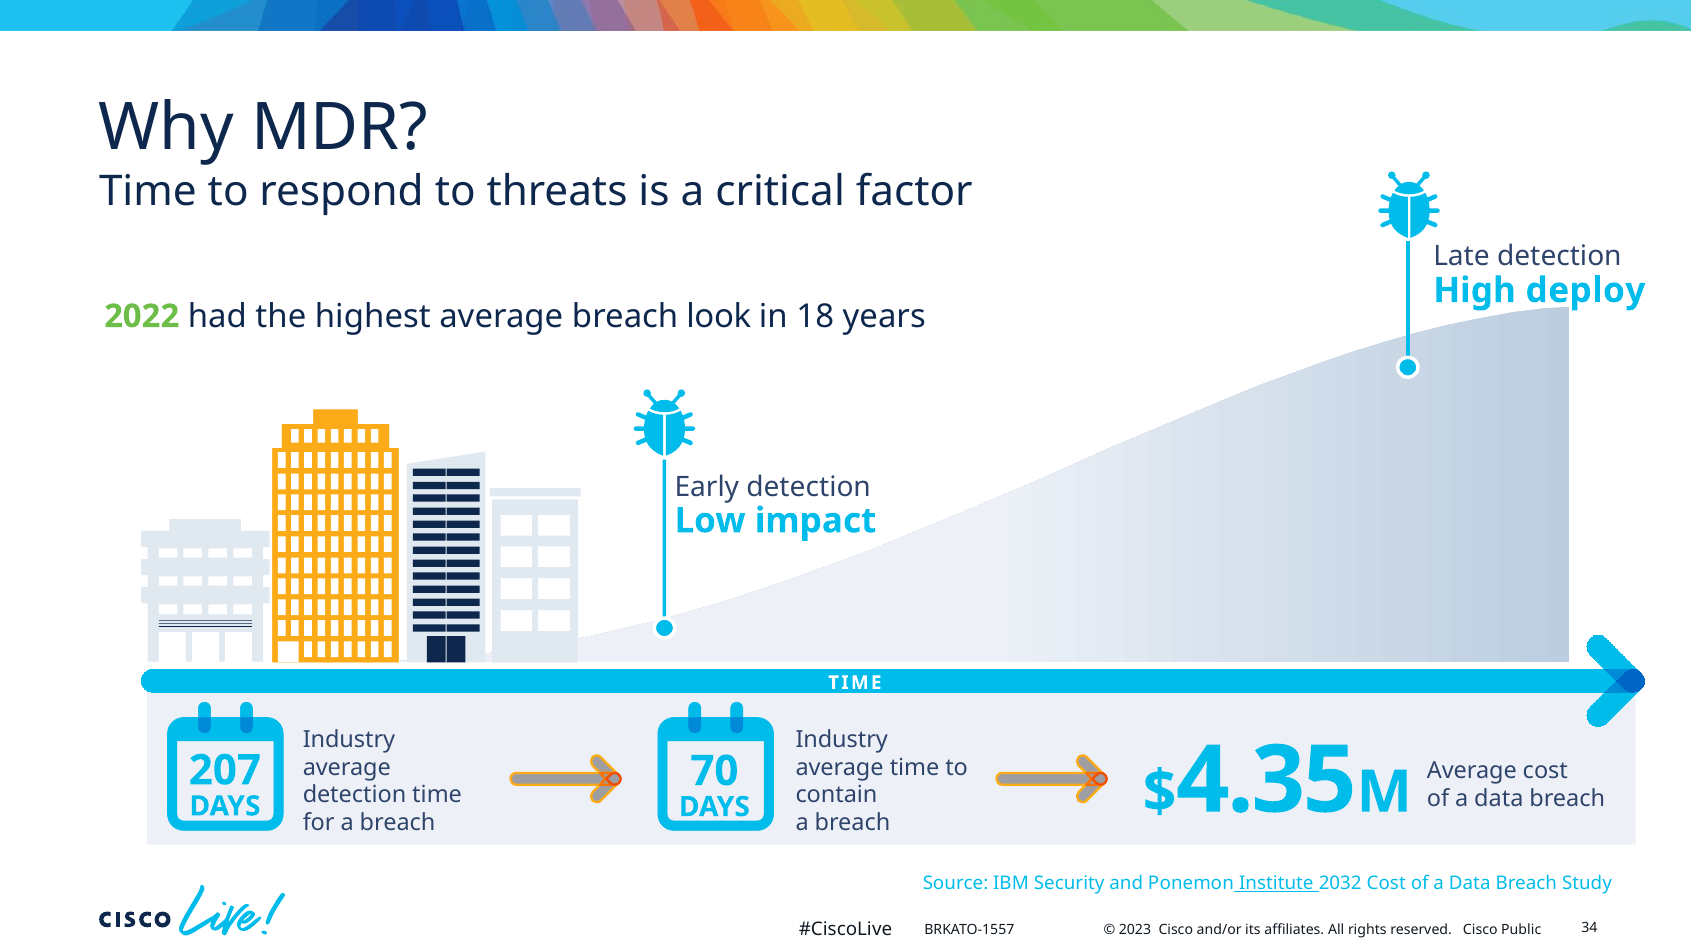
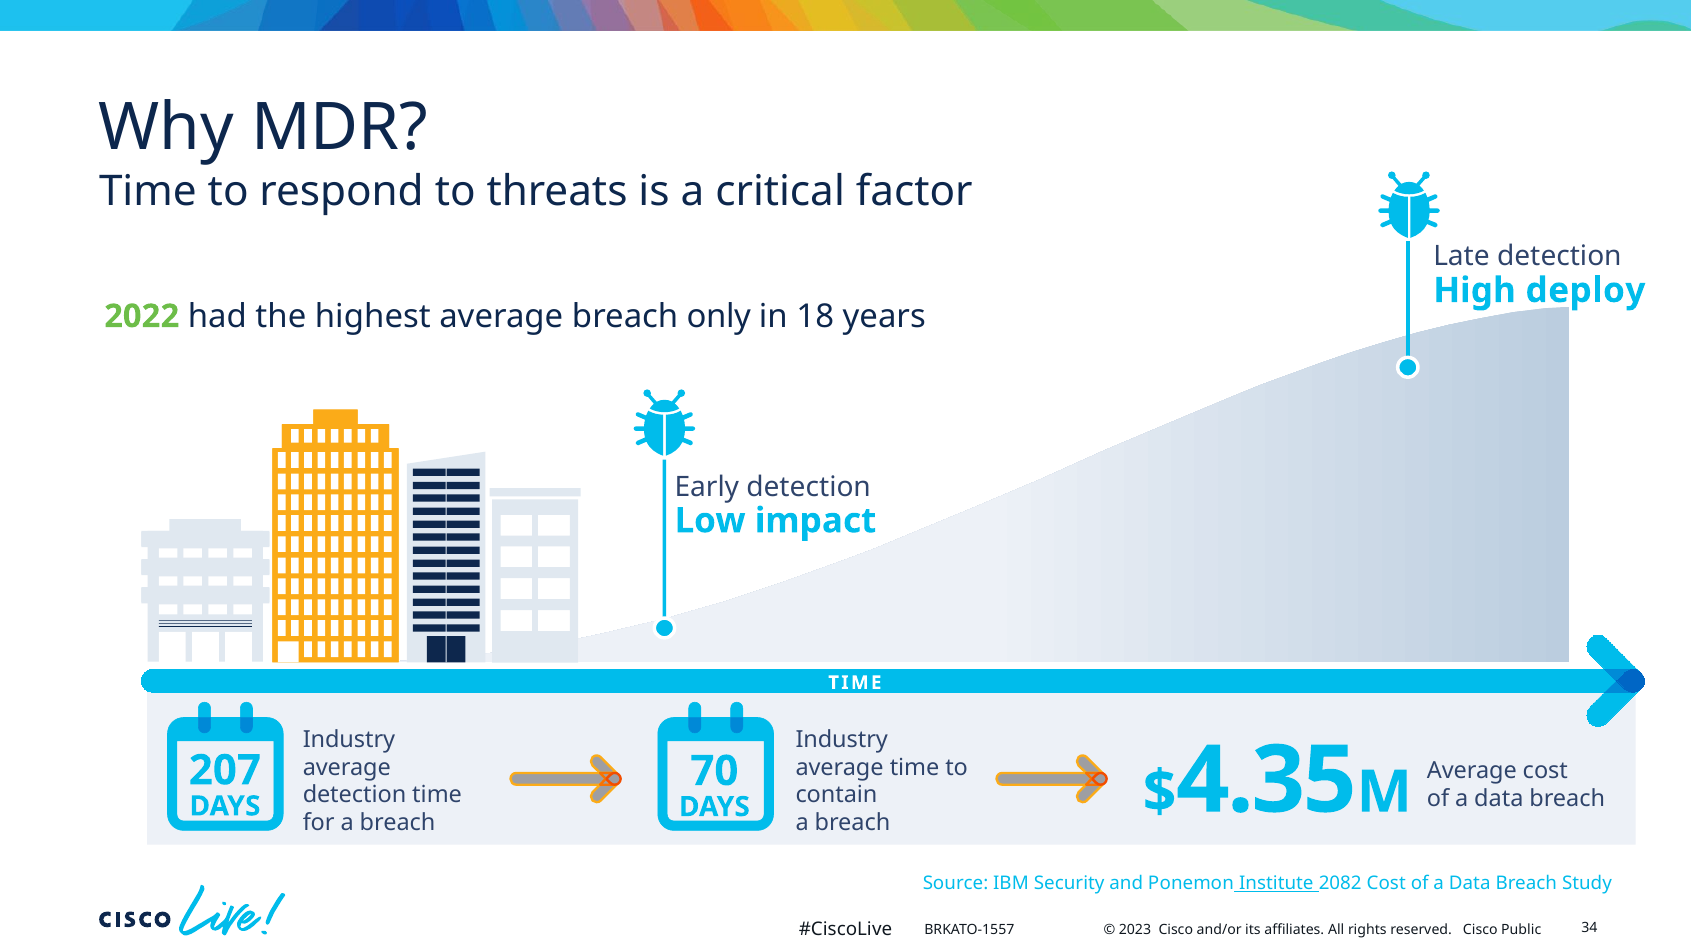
look: look -> only (719, 316)
2032: 2032 -> 2082 (1340, 883)
